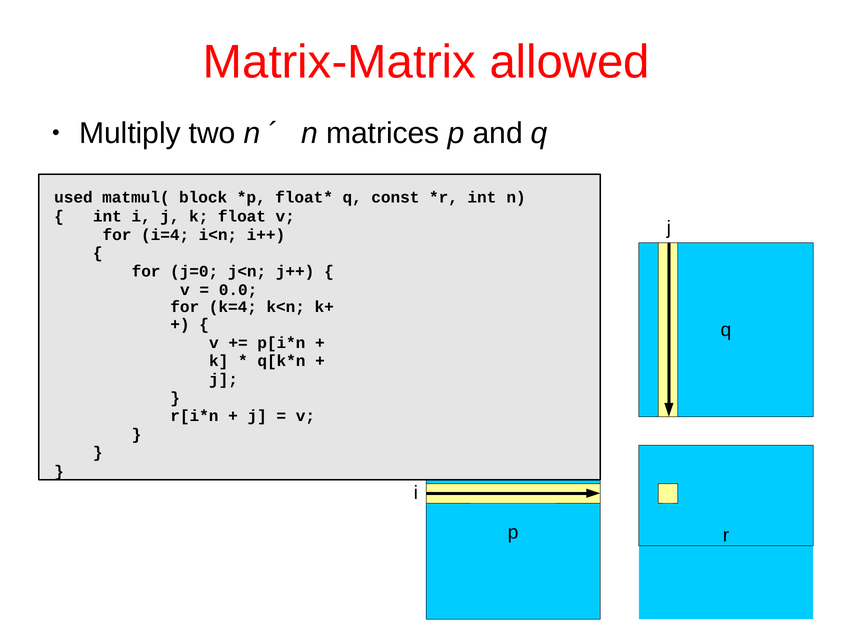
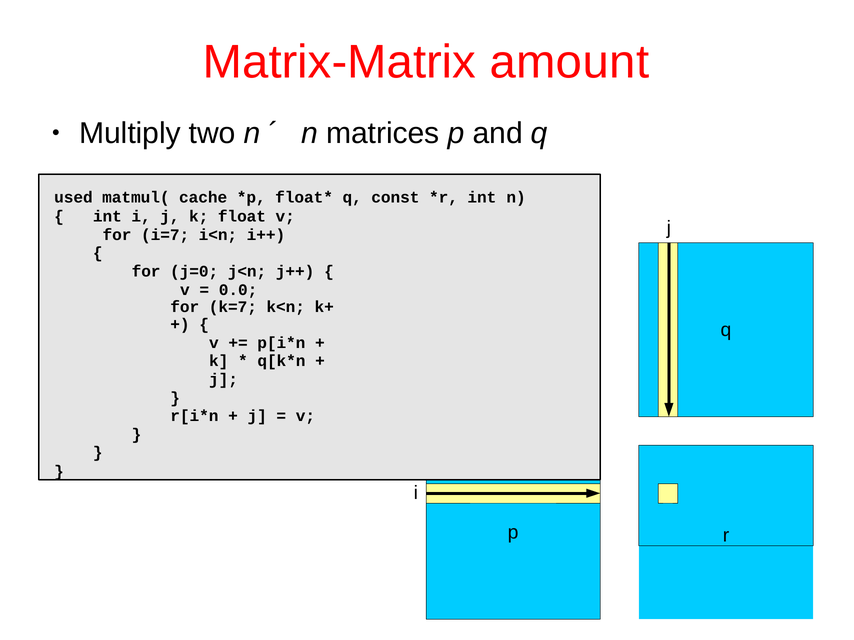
allowed: allowed -> amount (569, 62)
block: block -> cache (203, 197)
i=4: i=4 -> i=7 (165, 235)
k=4: k=4 -> k=7 (233, 307)
